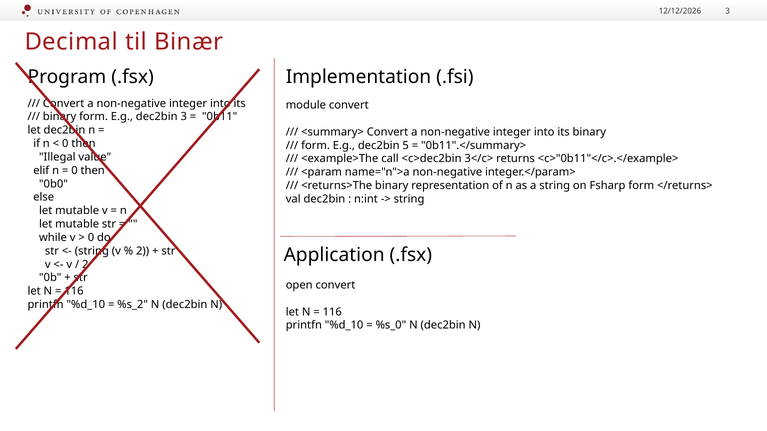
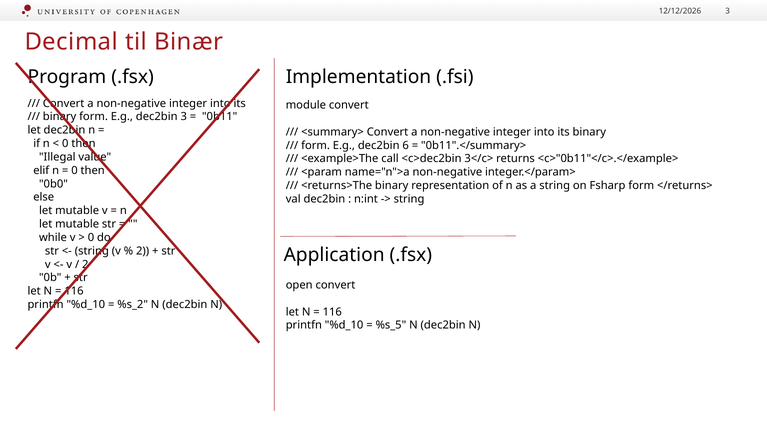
5: 5 -> 6 (406, 145)
%s_0: %s_0 -> %s_5 (391, 326)
